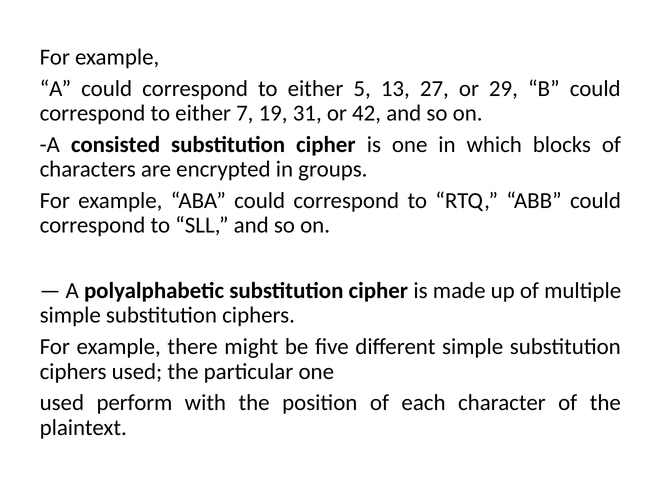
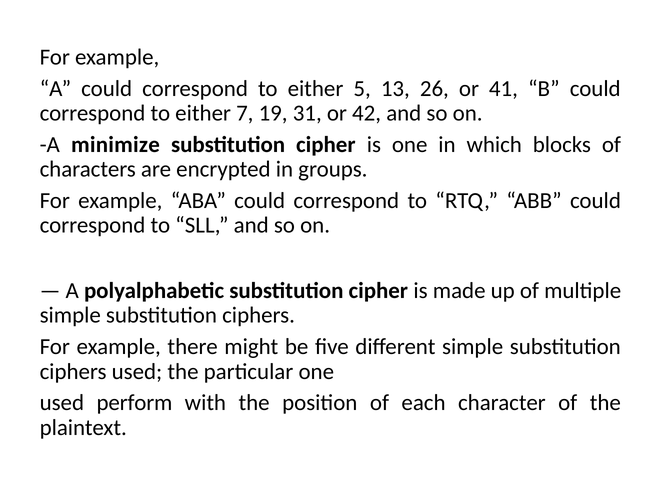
27: 27 -> 26 (434, 89)
29: 29 -> 41 (503, 89)
consisted: consisted -> minimize (115, 145)
